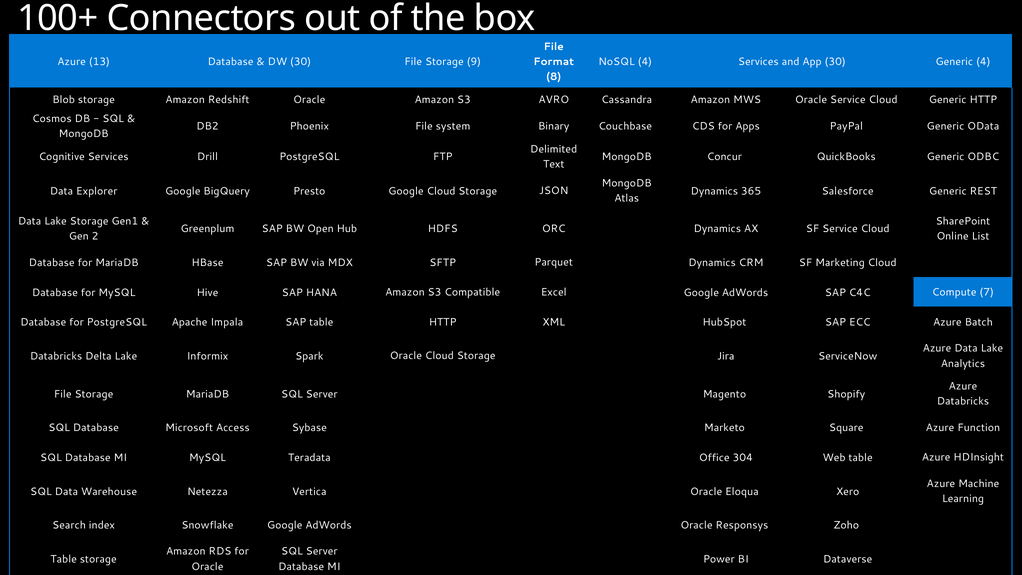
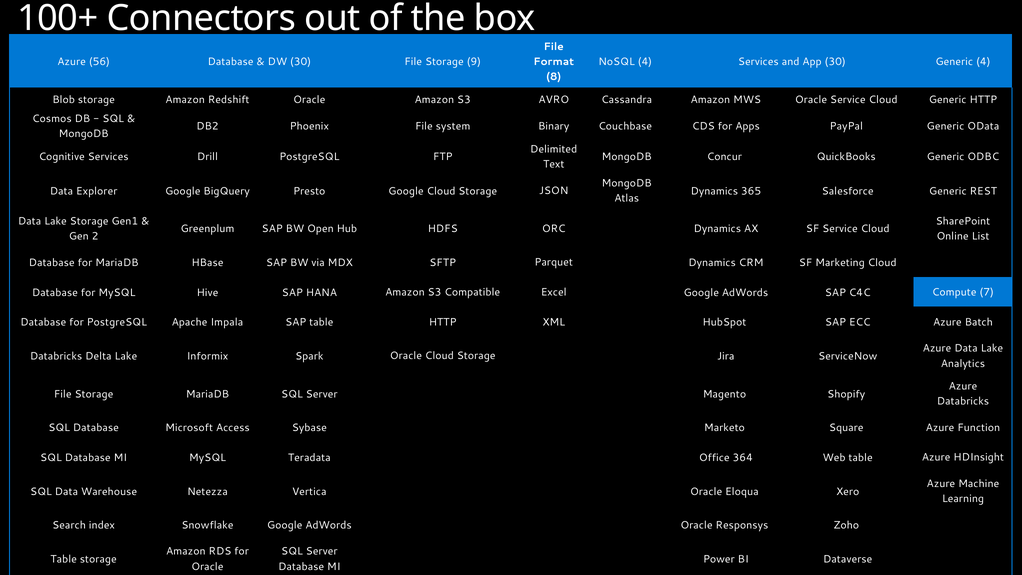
13: 13 -> 56 (99, 62)
304: 304 -> 364 (743, 458)
